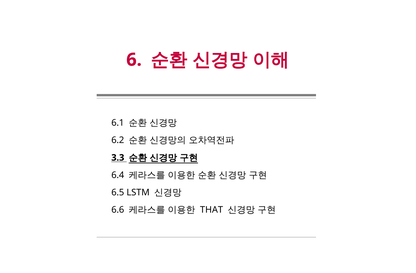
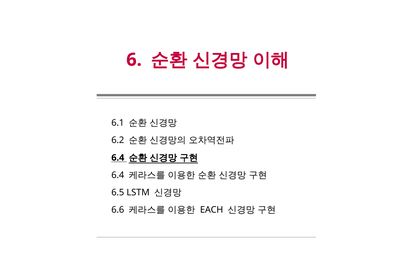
3.3: 3.3 -> 6.4 (118, 158)
THAT: THAT -> EACH (212, 210)
